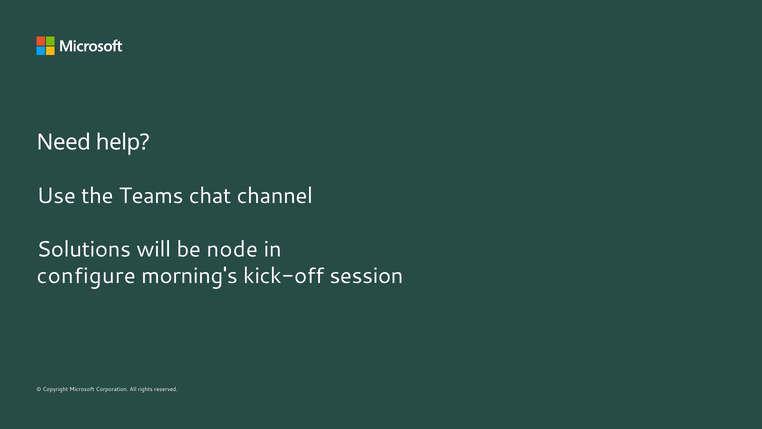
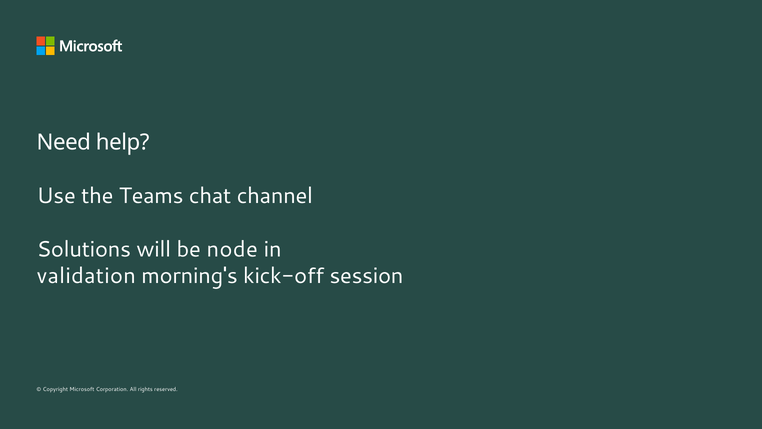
configure: configure -> validation (86, 276)
